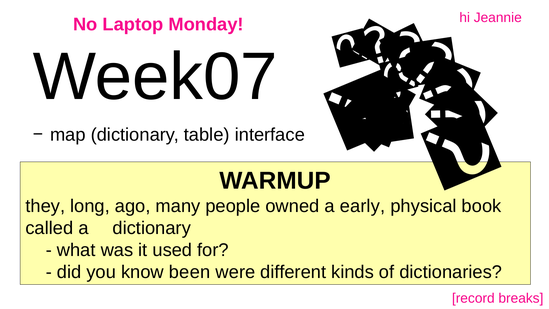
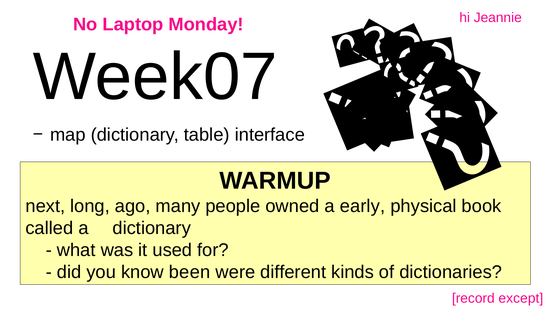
they: they -> next (45, 206)
breaks: breaks -> except (521, 298)
